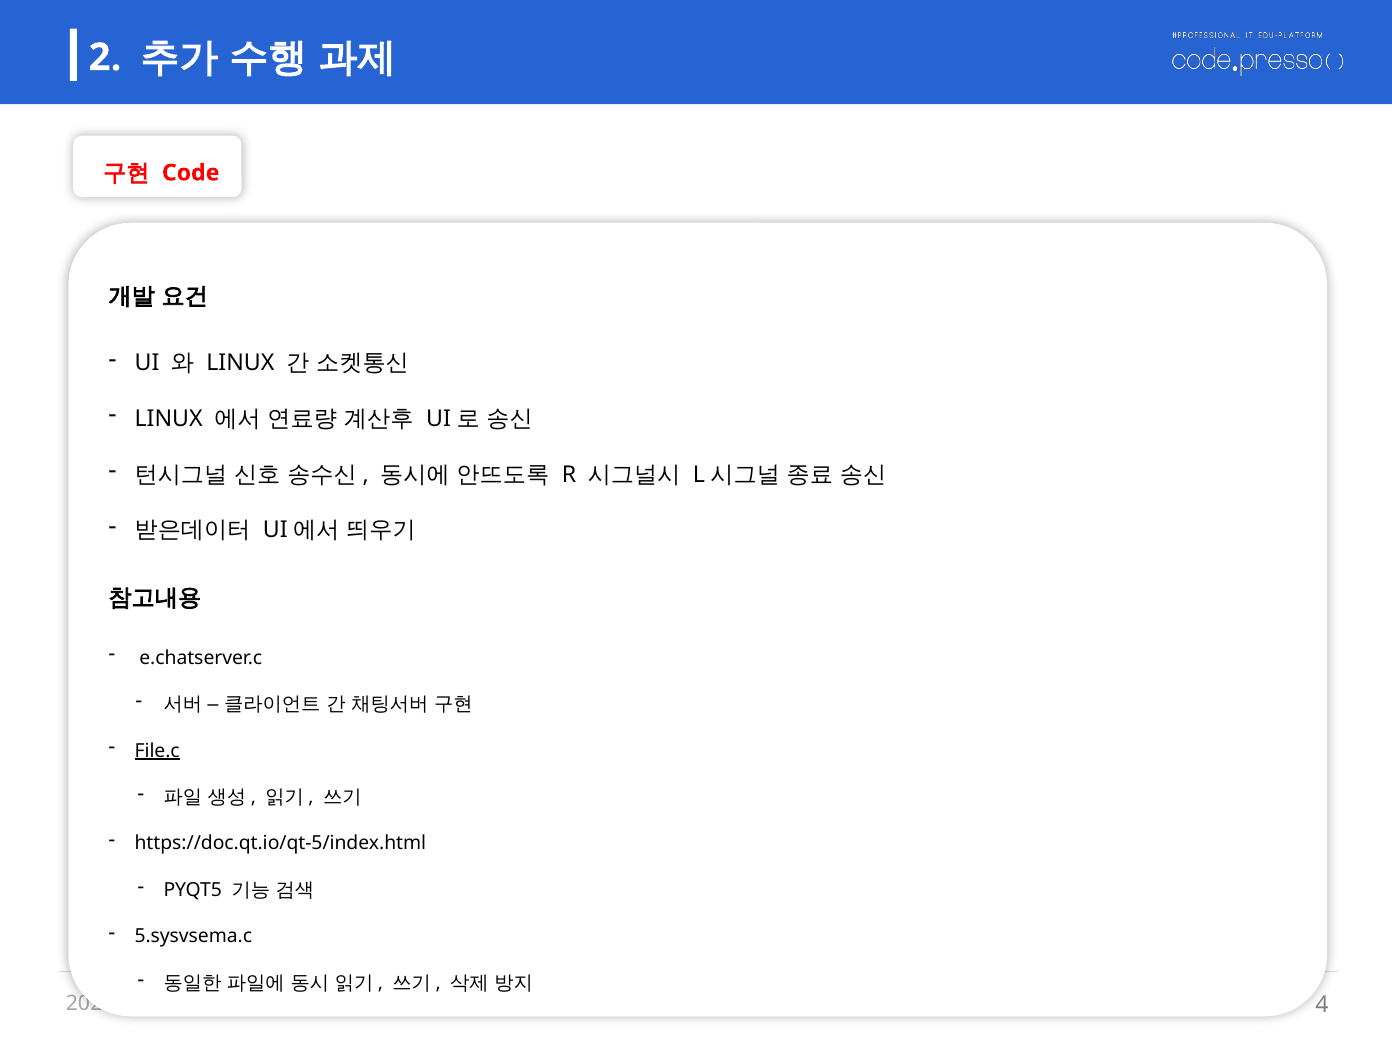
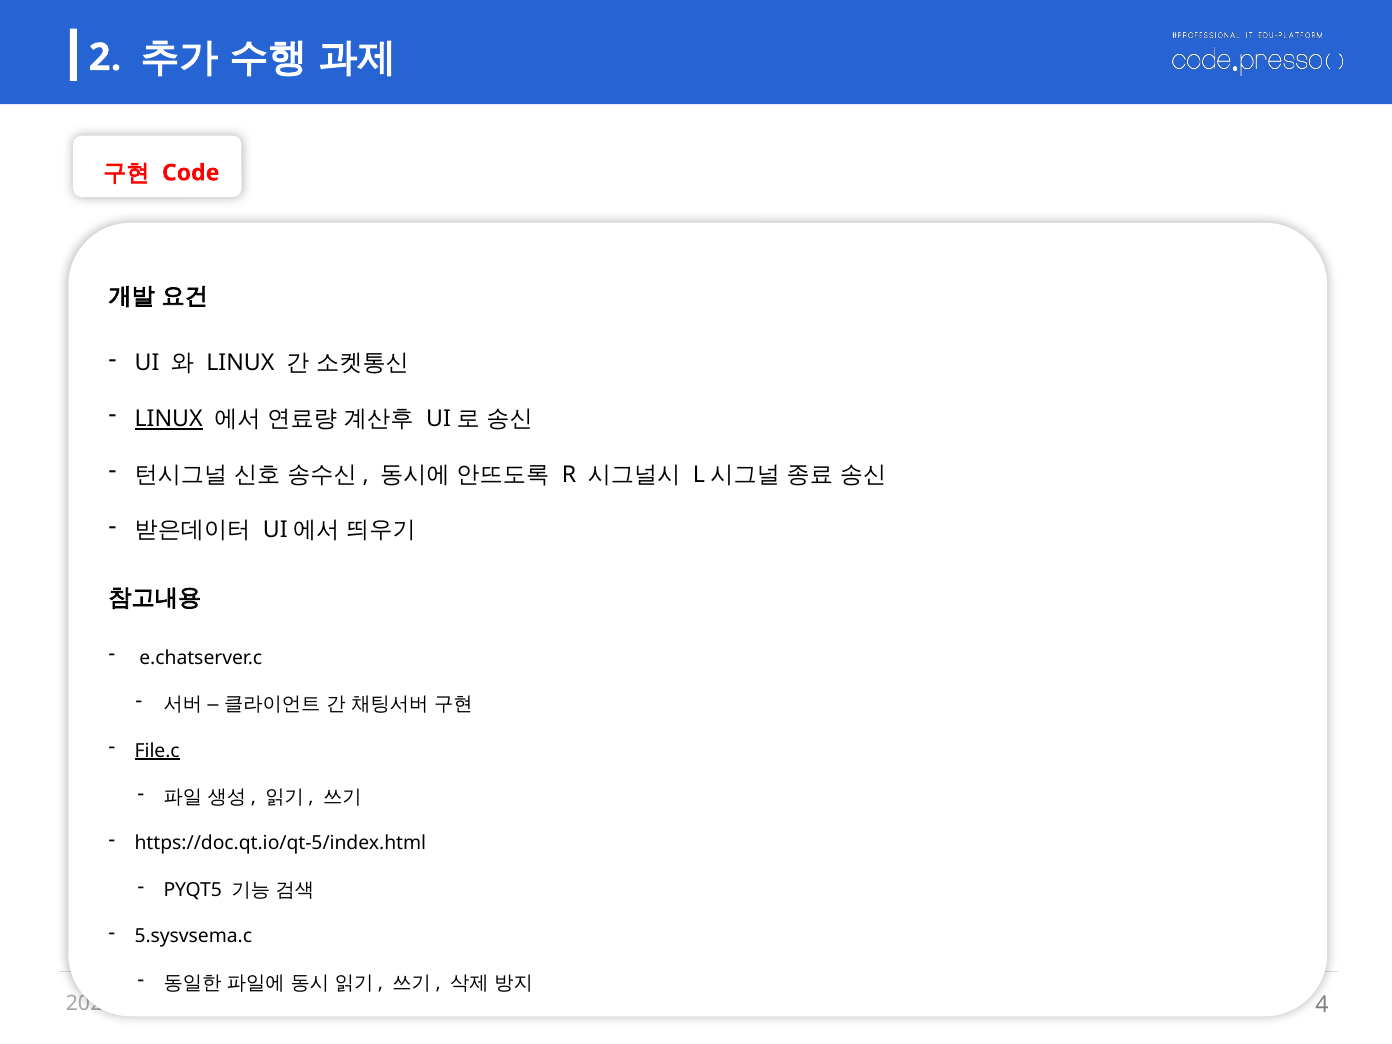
LINUX underline: none -> present (169, 419)
